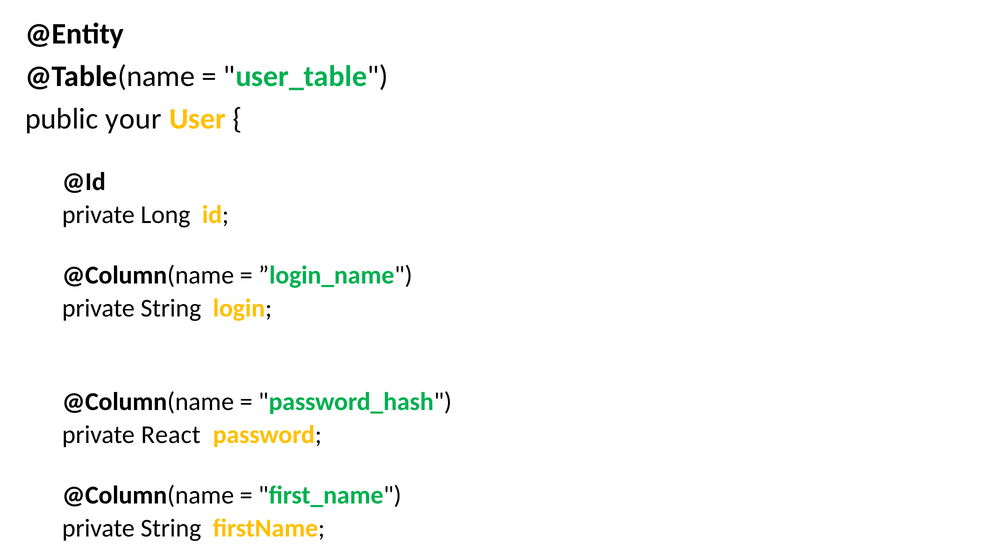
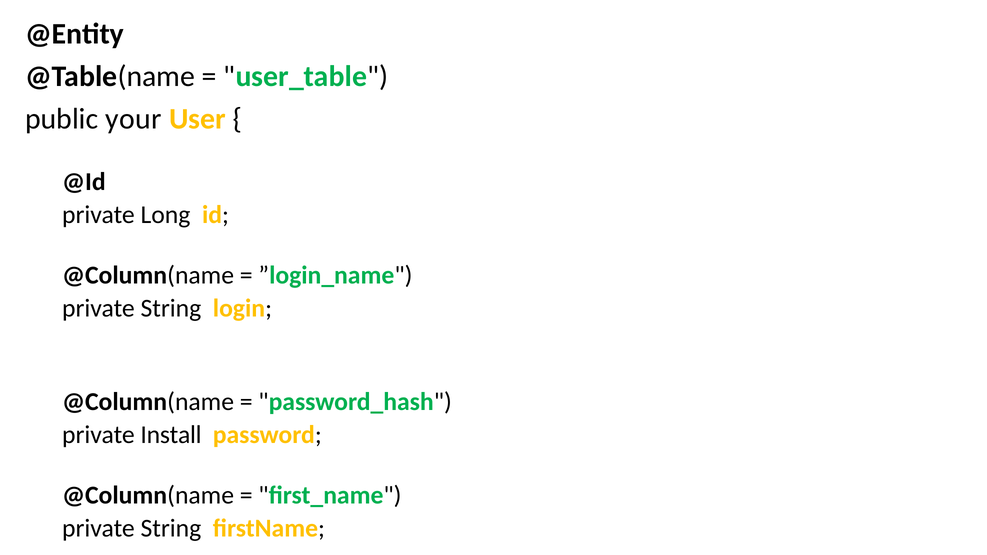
React: React -> Install (171, 435)
